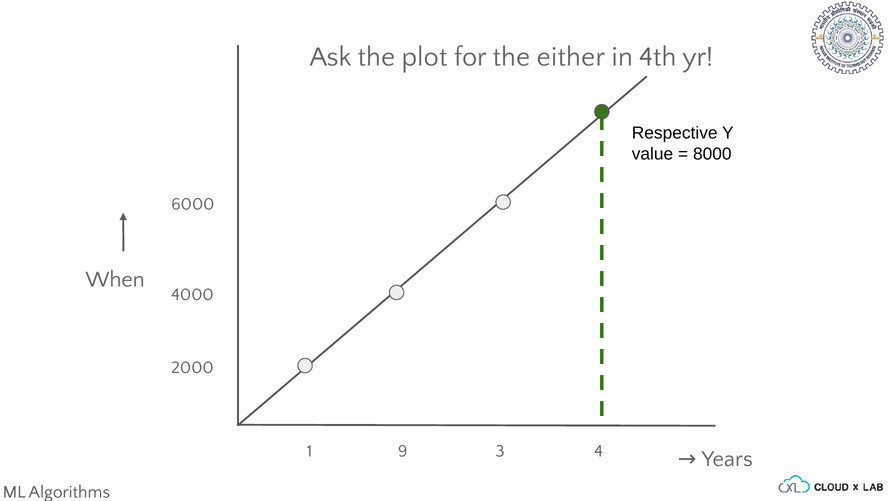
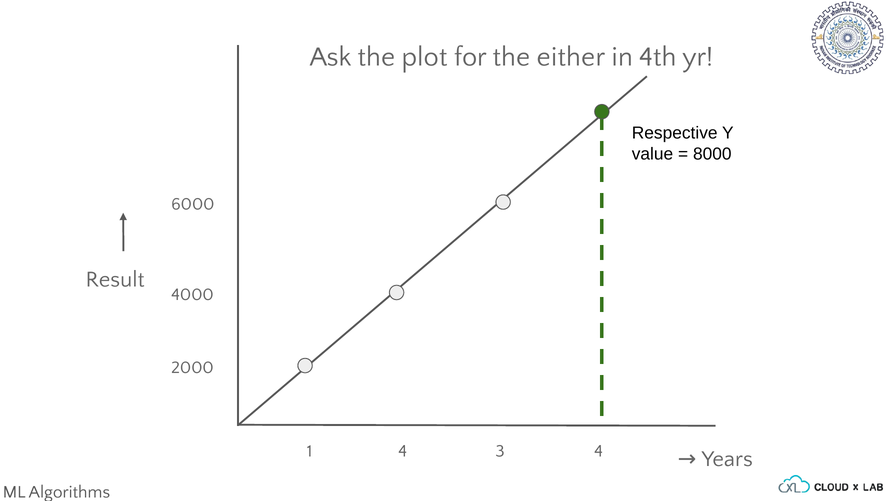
When: When -> Result (115, 279)
1 9: 9 -> 4 (403, 451)
